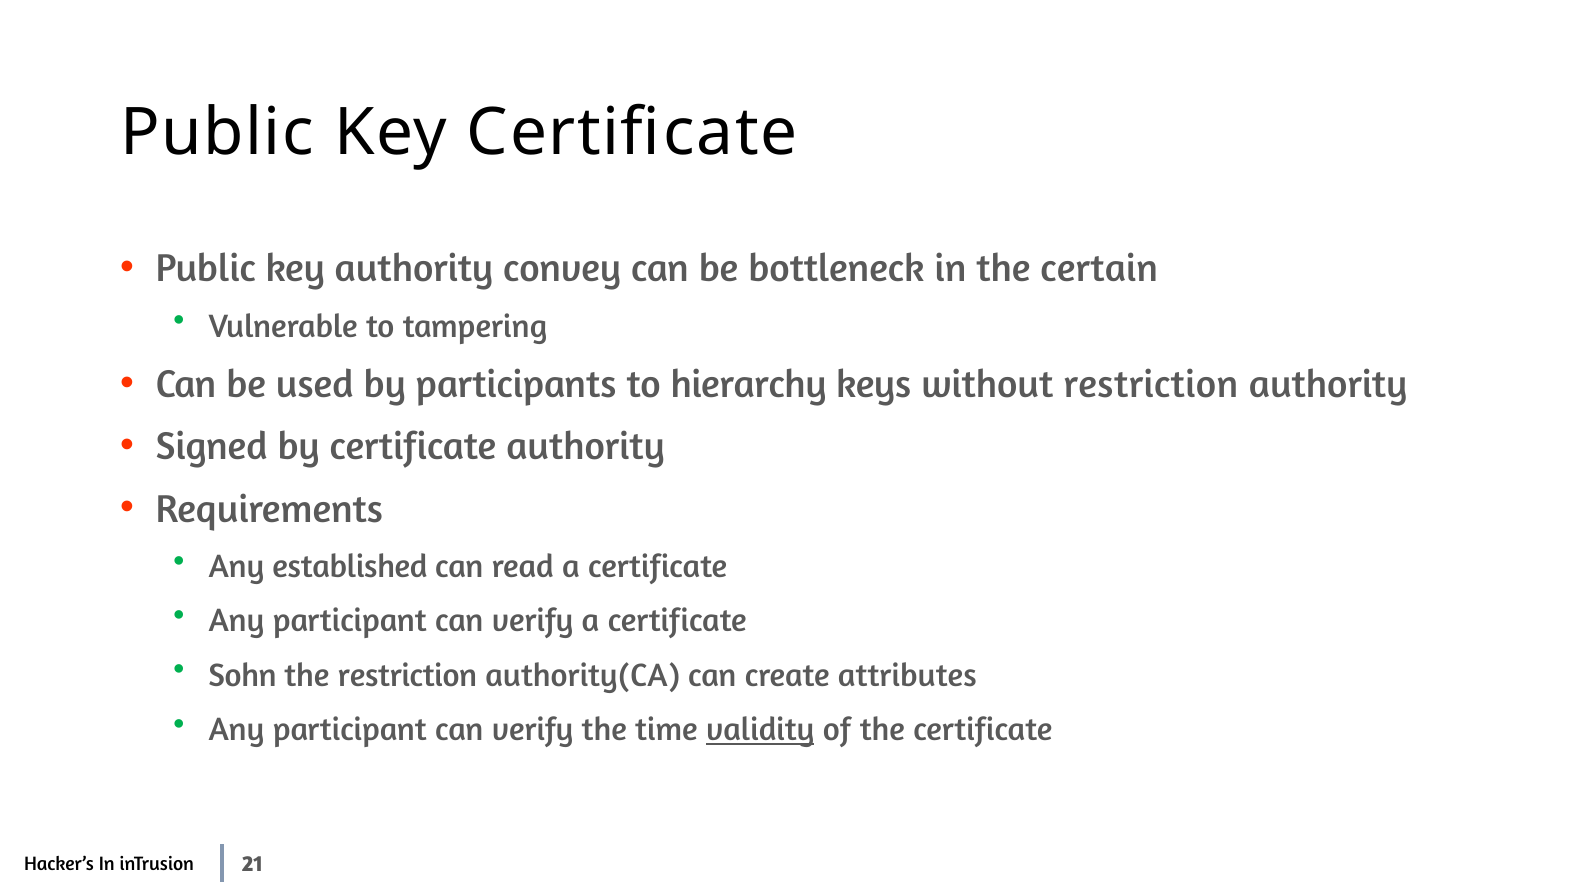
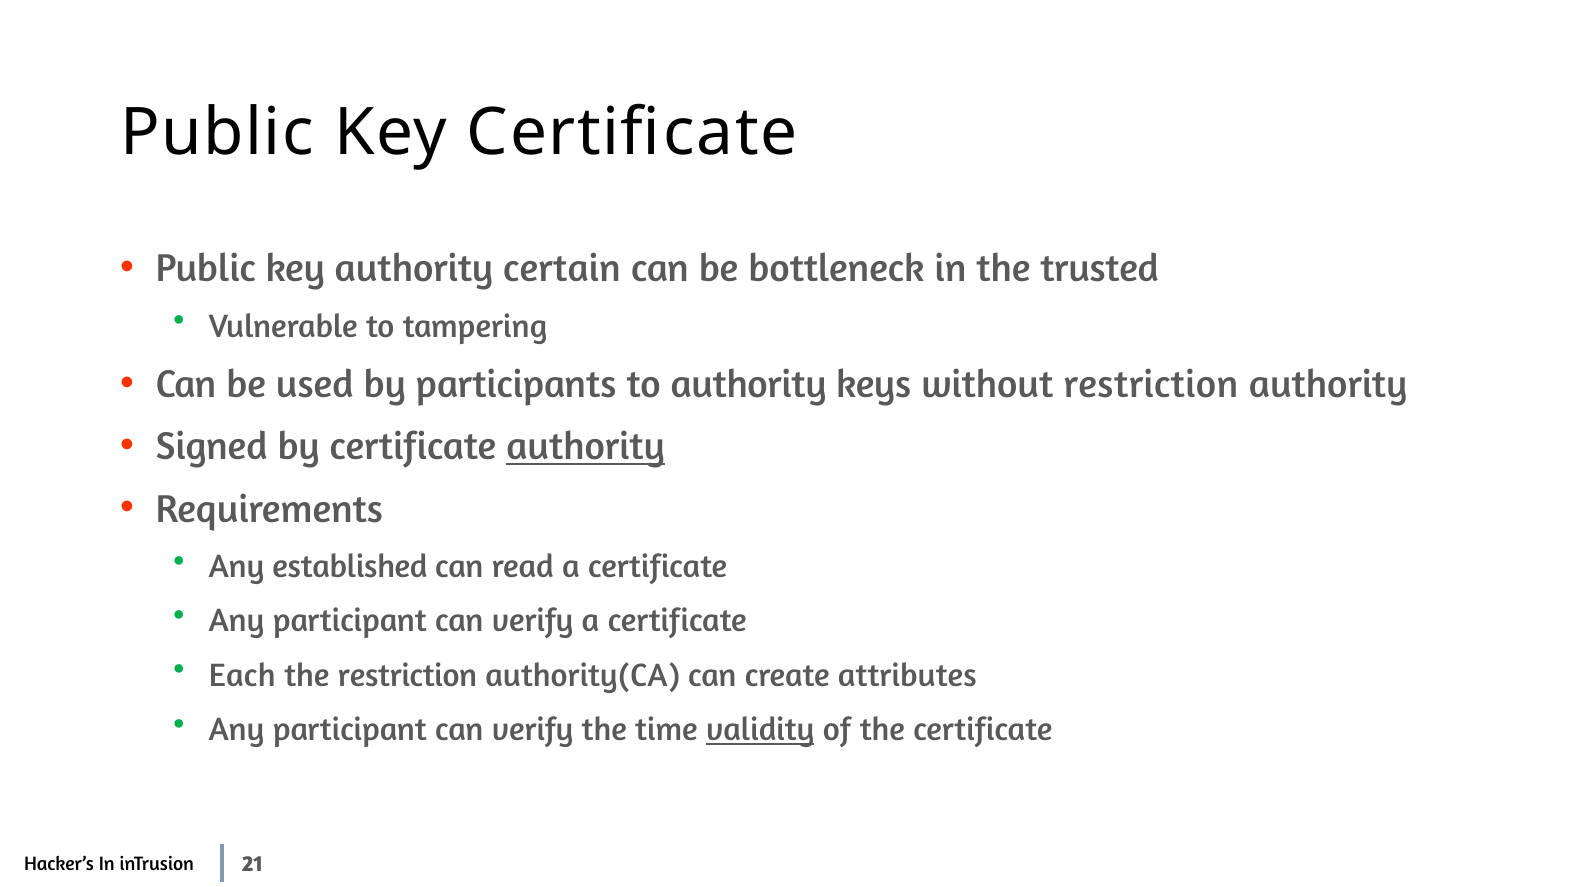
convey: convey -> certain (562, 268)
certain: certain -> trusted (1100, 268)
to hierarchy: hierarchy -> authority (749, 385)
authority underline: none -> present (586, 447)
Sohn: Sohn -> Each (242, 675)
